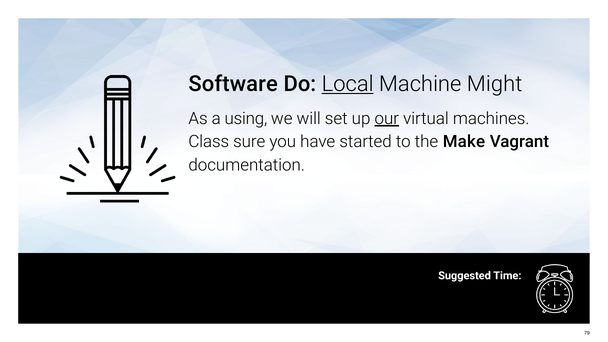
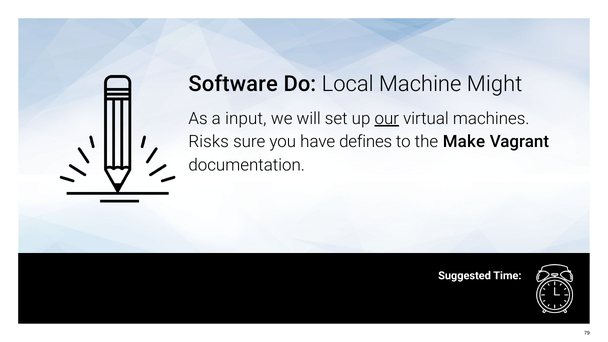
Local underline: present -> none (348, 84)
using: using -> input (246, 118)
Class: Class -> Risks (209, 142)
started: started -> defines (366, 142)
